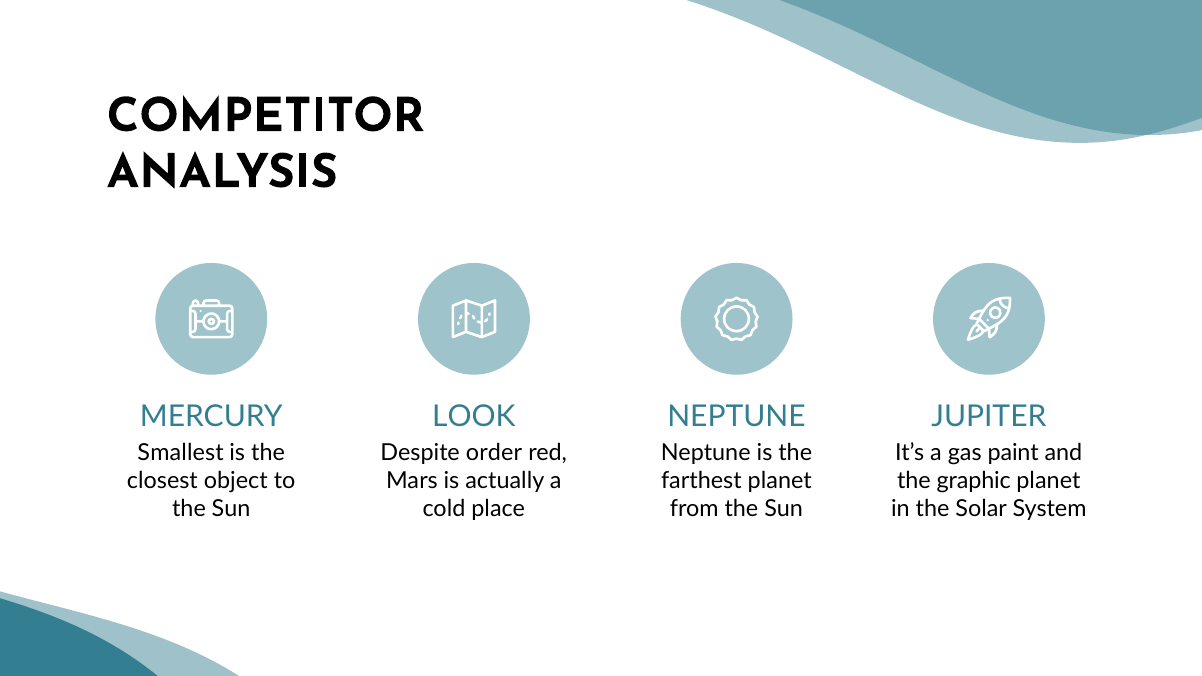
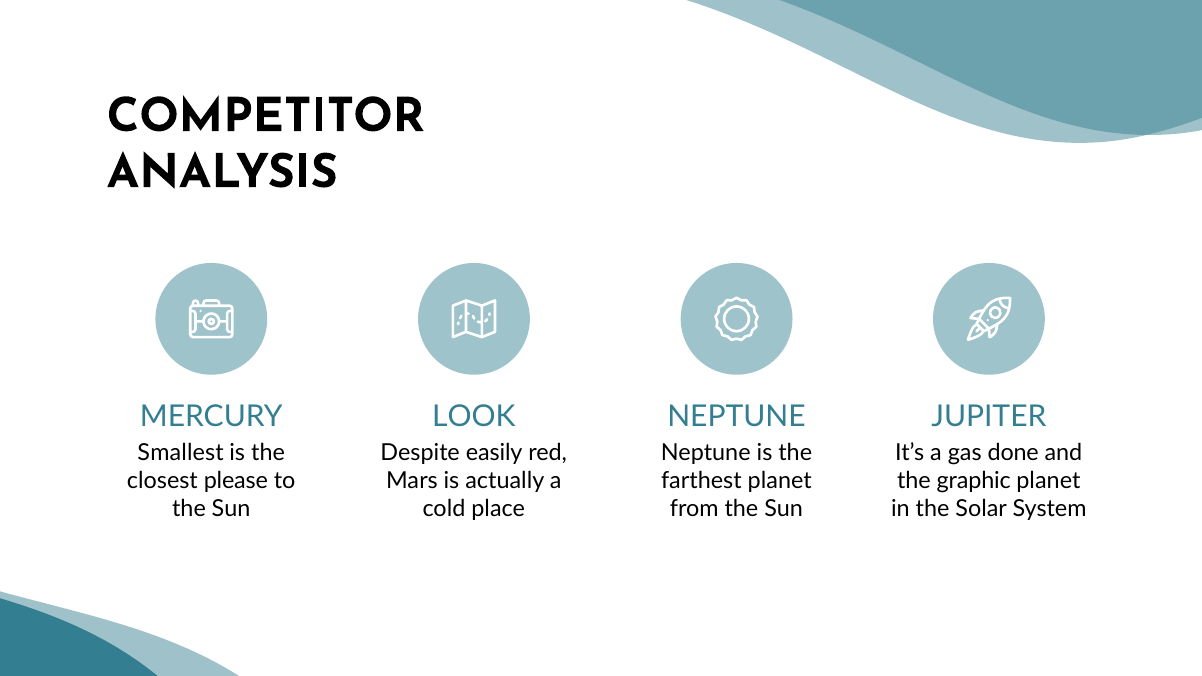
order: order -> easily (494, 453)
paint: paint -> done (1013, 453)
object: object -> please (236, 481)
